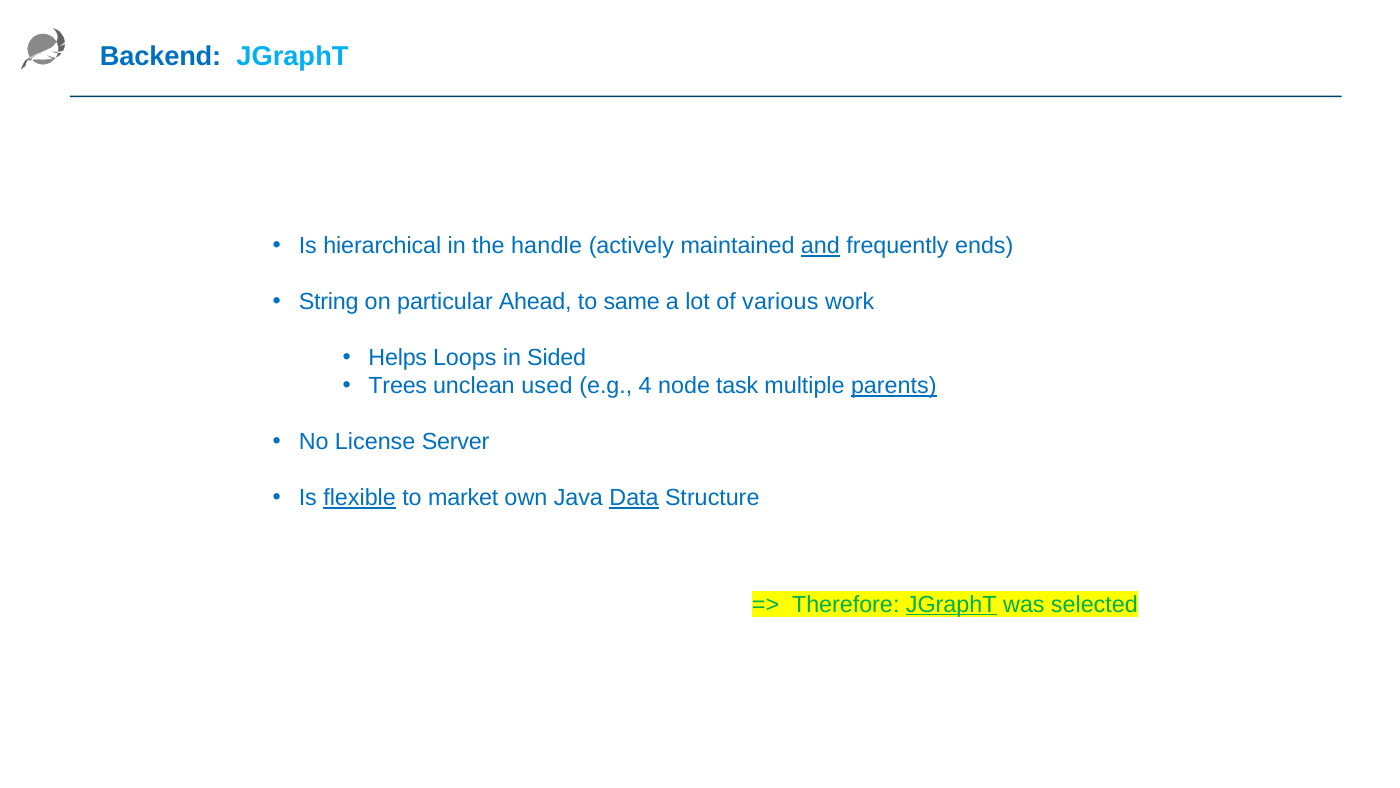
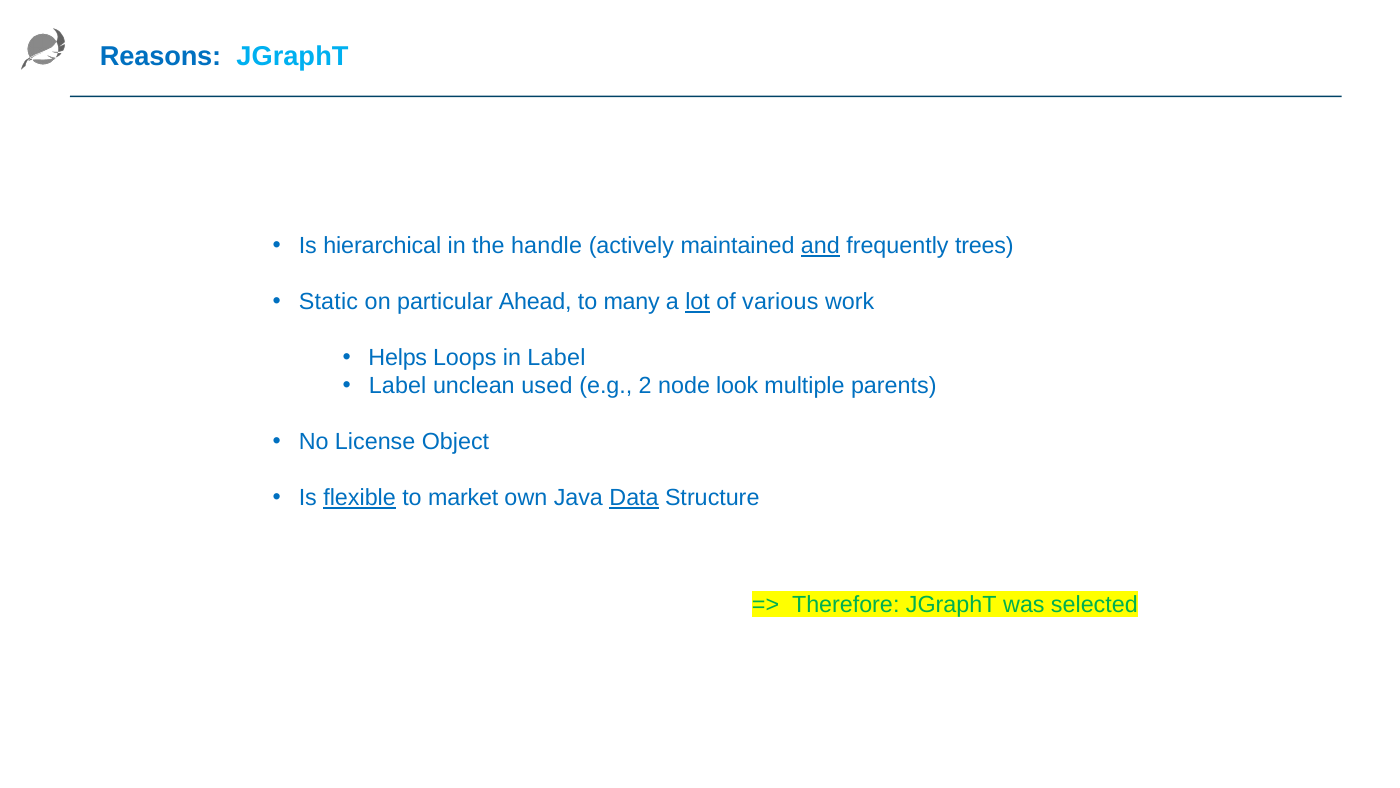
Backend: Backend -> Reasons (161, 56)
ends: ends -> trees (984, 246)
String: String -> Static (328, 302)
same: same -> many (632, 302)
lot underline: none -> present (698, 302)
in Sided: Sided -> Label (556, 358)
Trees: Trees -> Label (398, 386)
4: 4 -> 2 (645, 386)
task: task -> look (737, 386)
parents underline: present -> none (894, 386)
Server: Server -> Object (455, 442)
JGraphT underline: present -> none (951, 604)
